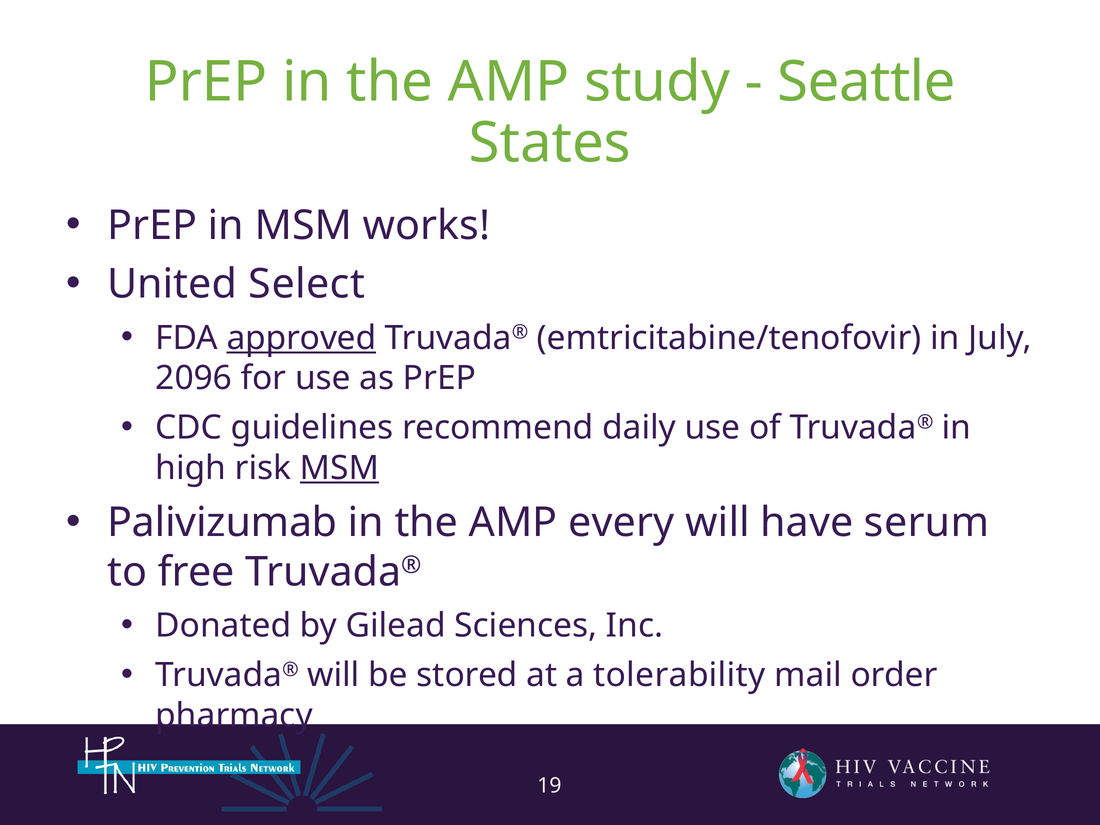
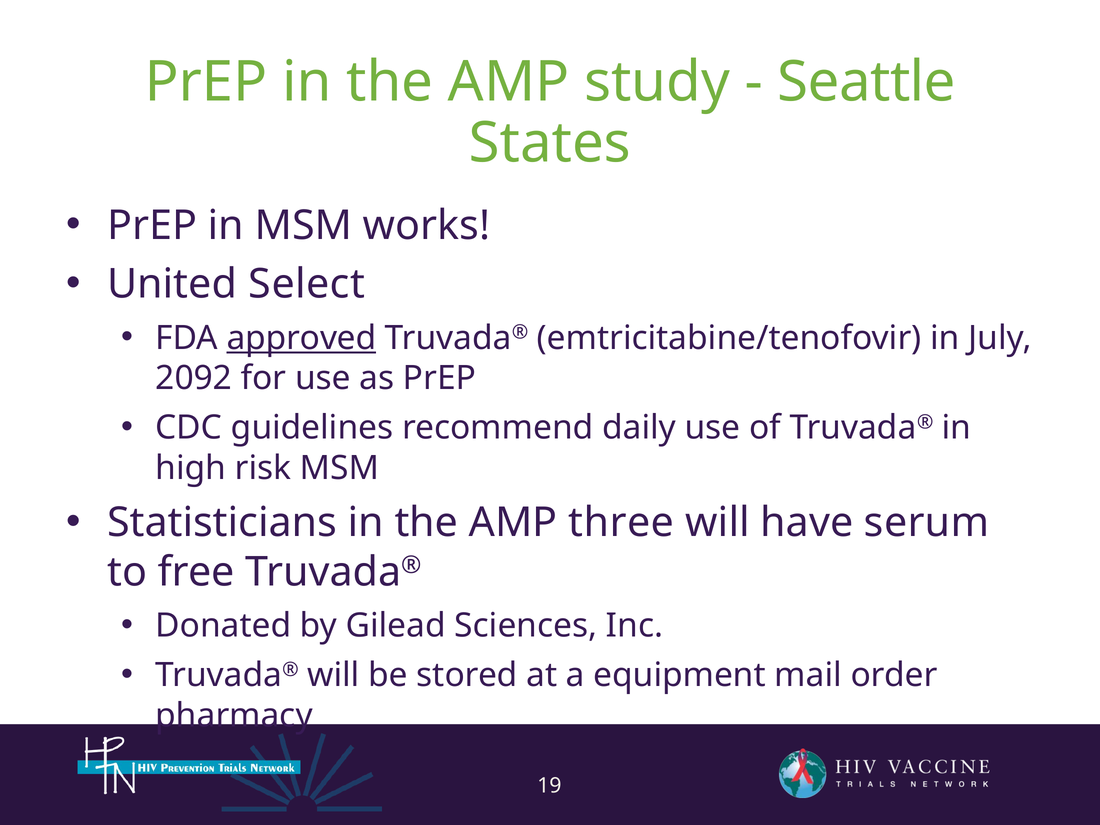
2096: 2096 -> 2092 (194, 378)
MSM underline: present -> none (340, 468)
Palivizumab: Palivizumab -> Statisticians (222, 523)
every: every -> three (621, 523)
tolerability: tolerability -> equipment (680, 675)
